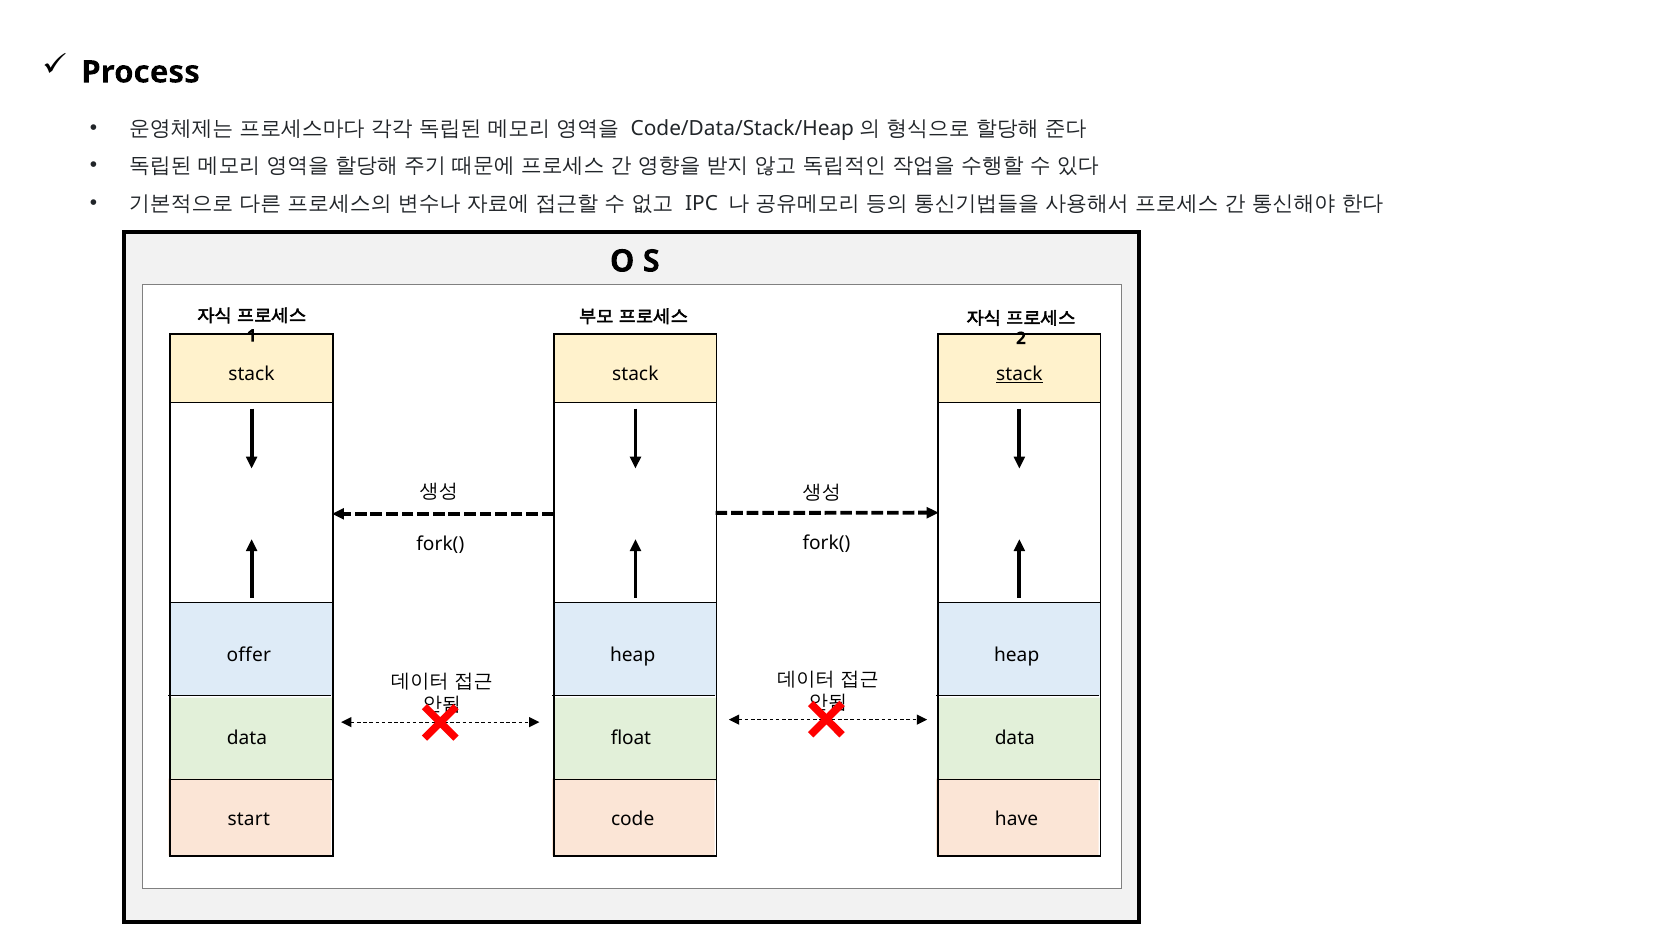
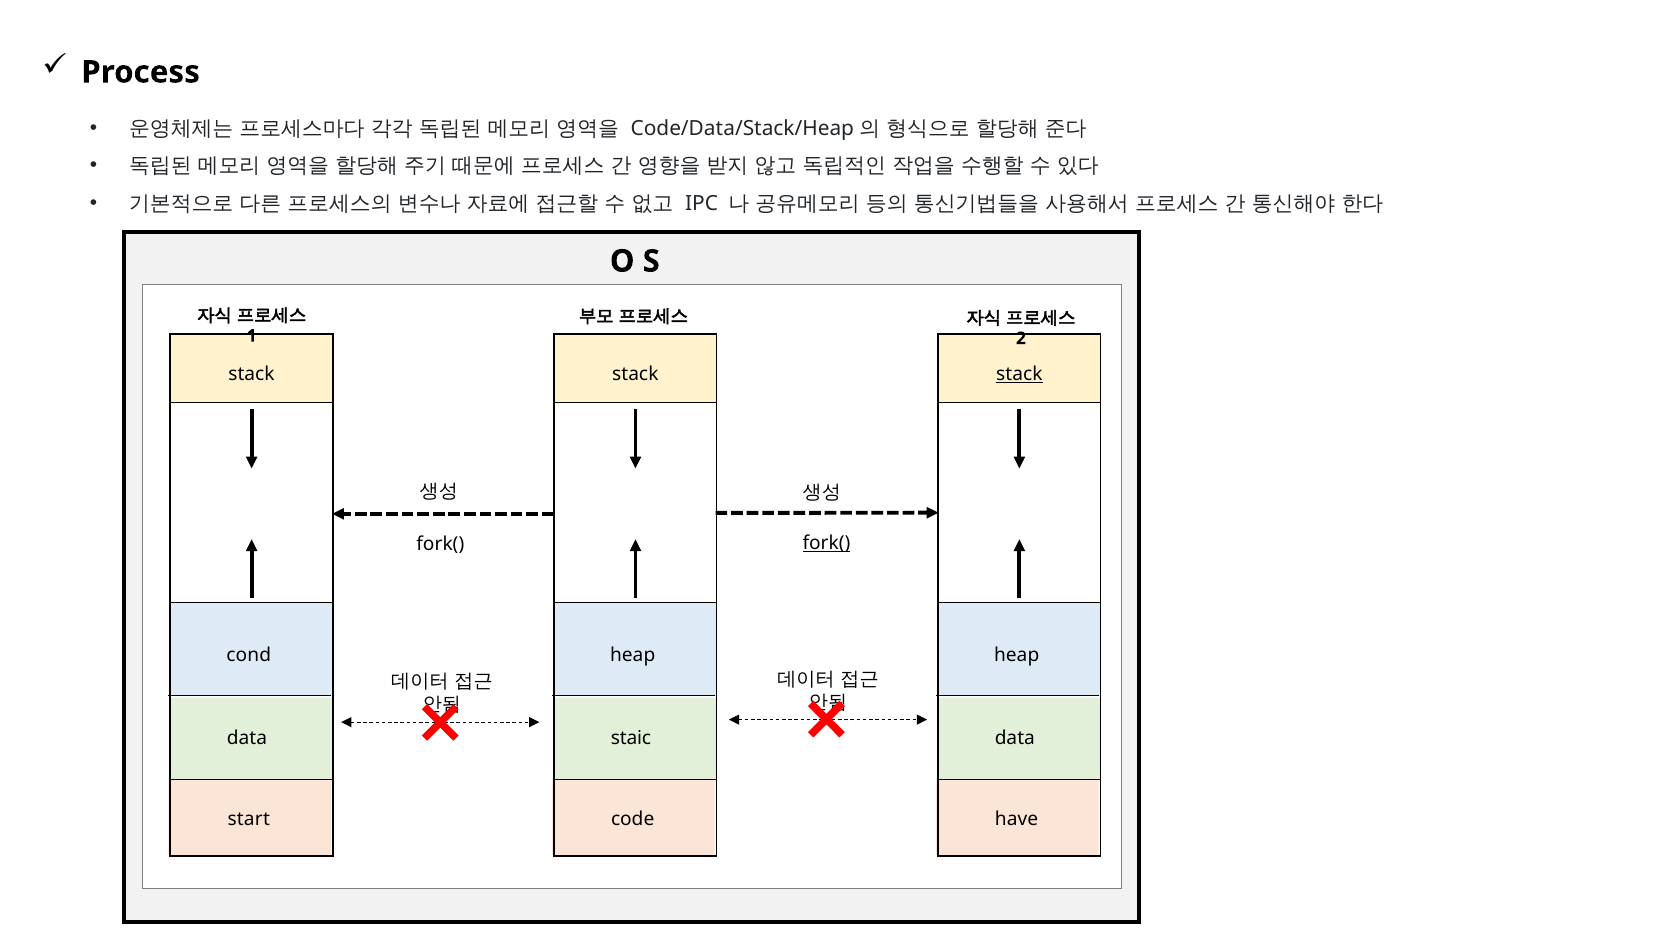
fork( underline: none -> present (826, 543)
offer: offer -> cond (249, 655)
float: float -> staic (631, 738)
